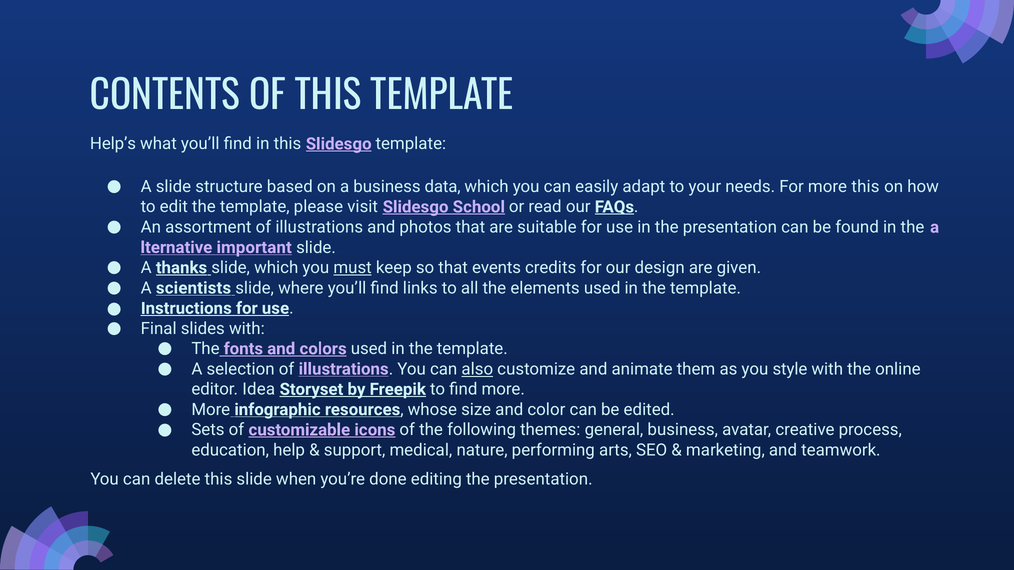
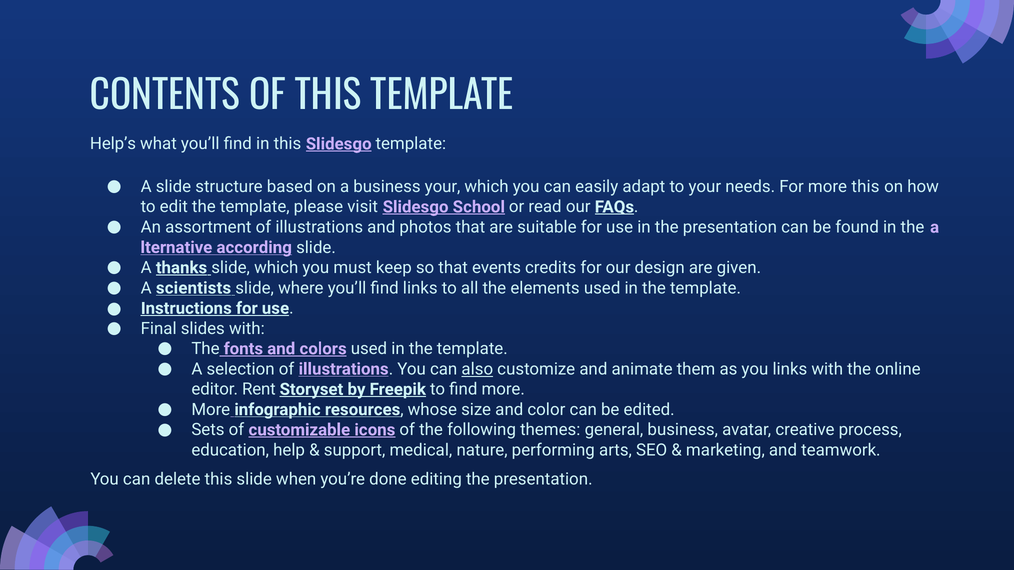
business data: data -> your (443, 187)
important: important -> according (254, 248)
must underline: present -> none (353, 268)
you style: style -> links (790, 369)
Idea: Idea -> Rent (259, 390)
